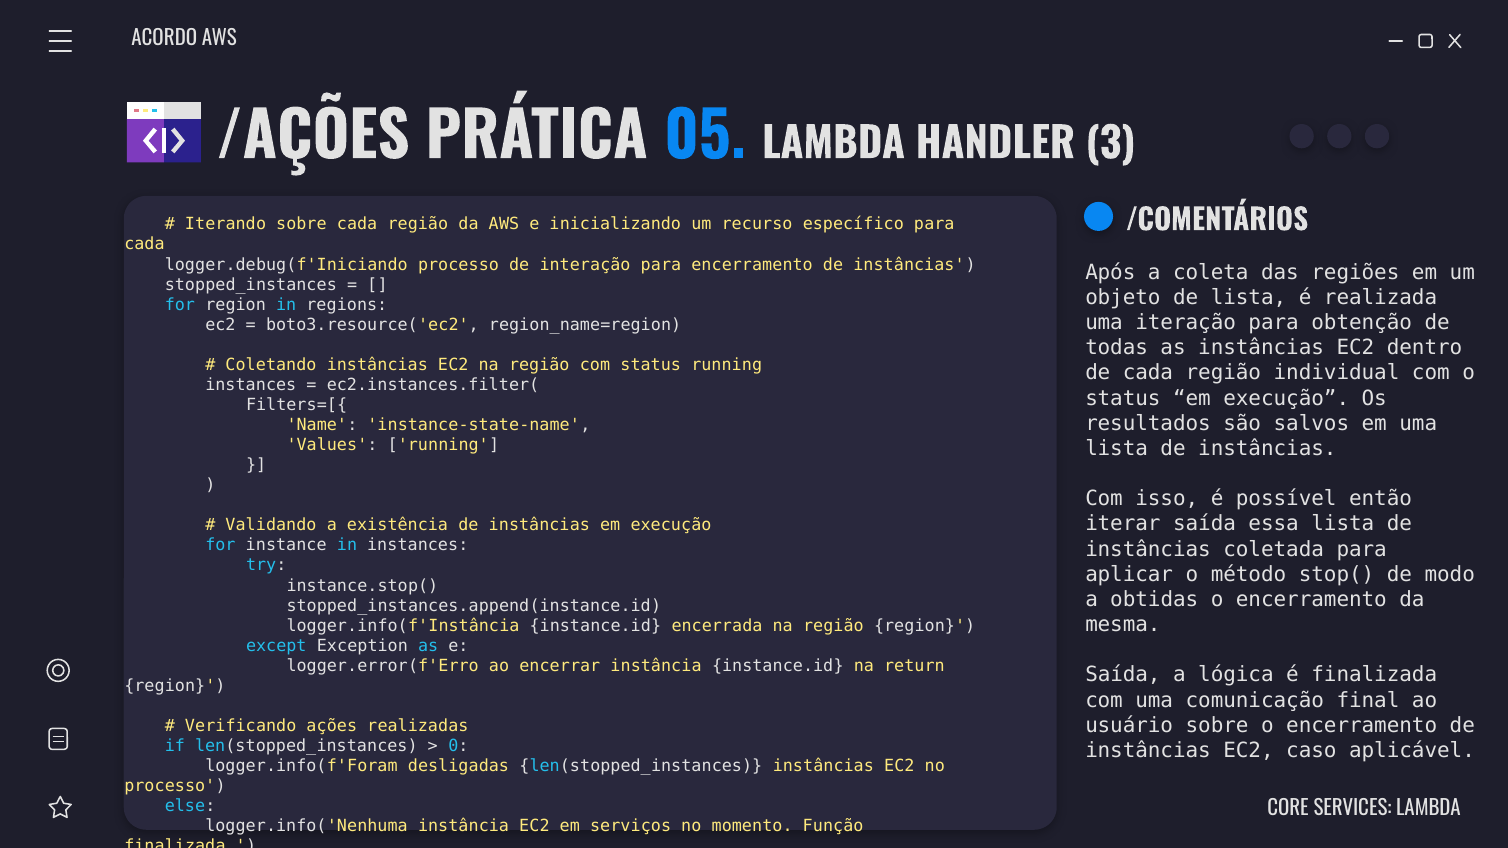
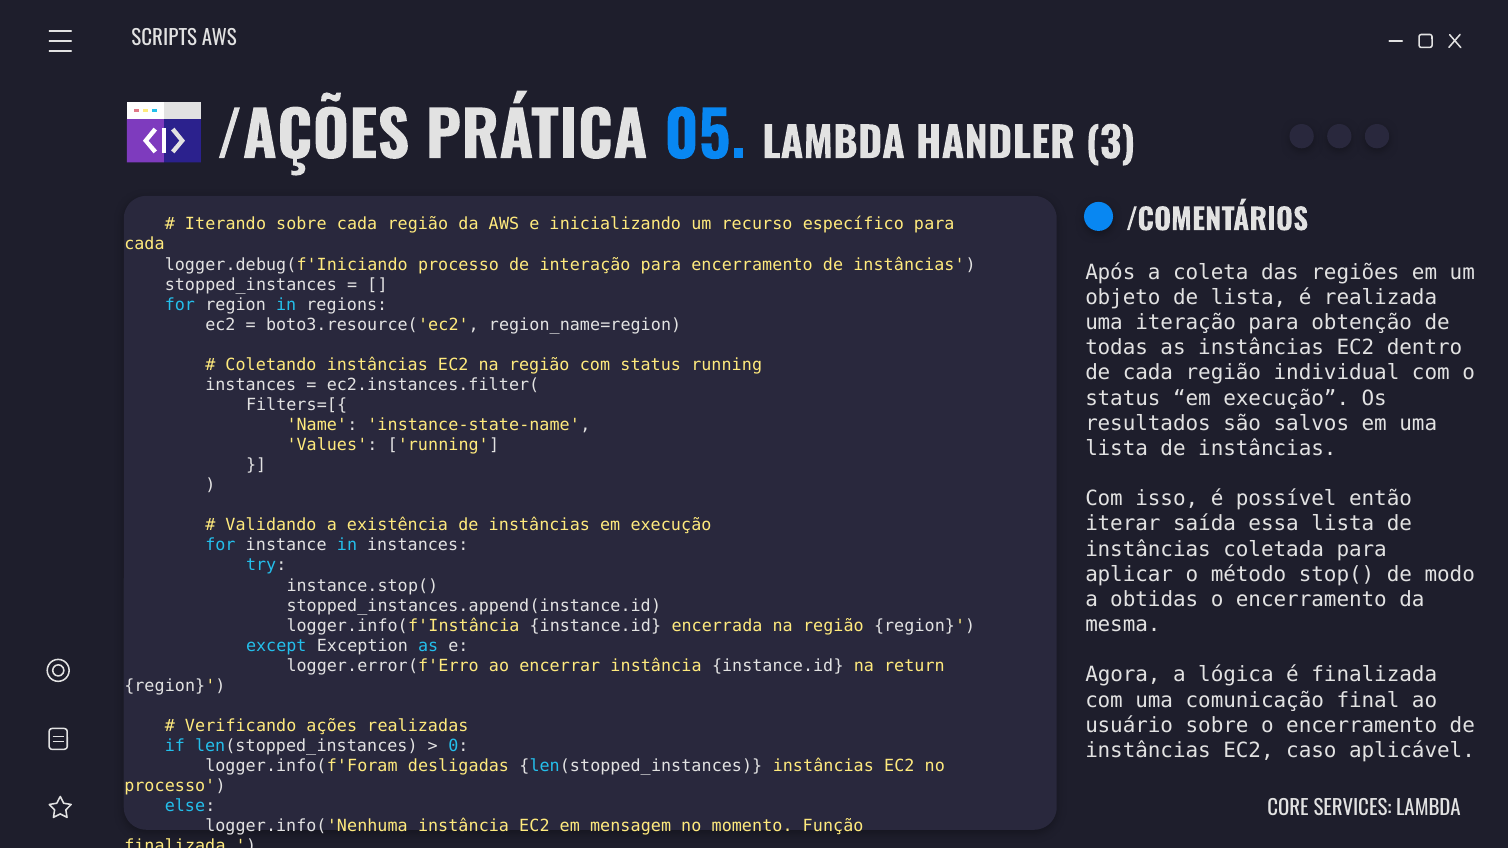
ACORDO: ACORDO -> SCRIPTS (164, 39)
Saída: Saída -> Agora (1123, 675)
serviços: serviços -> mensagem (631, 826)
